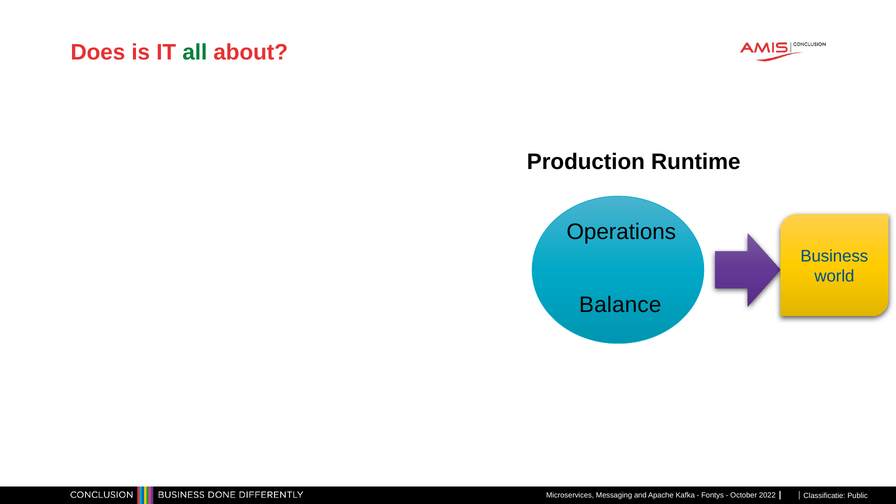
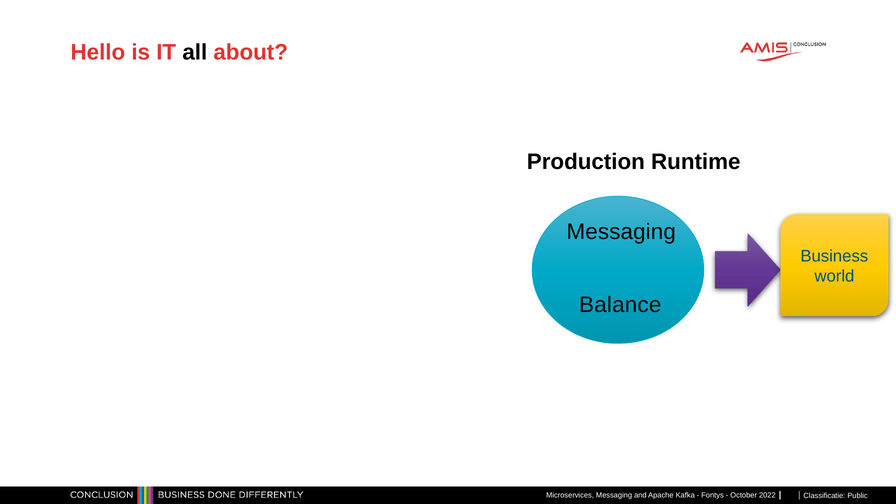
Does: Does -> Hello (98, 52)
all colour: green -> black (195, 52)
Operations: Operations -> Messaging (621, 232)
